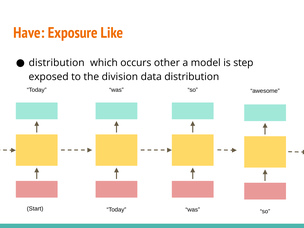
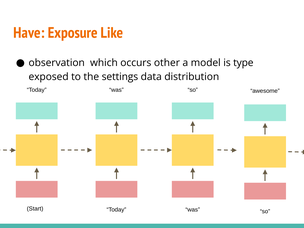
distribution: distribution -> observation (57, 63)
step: step -> type (243, 63)
division: division -> settings (120, 77)
